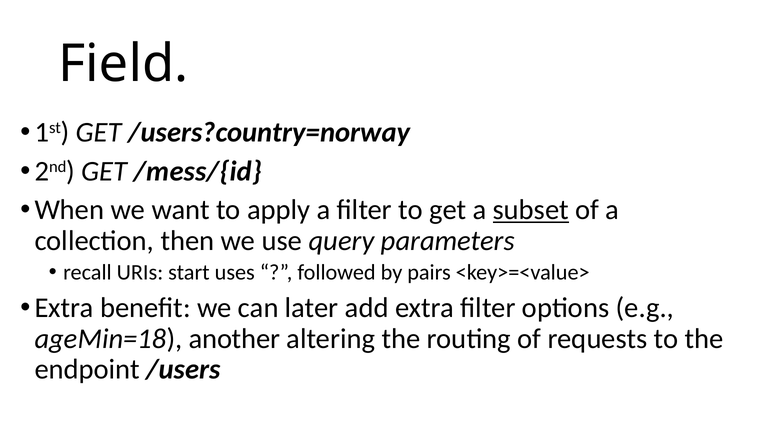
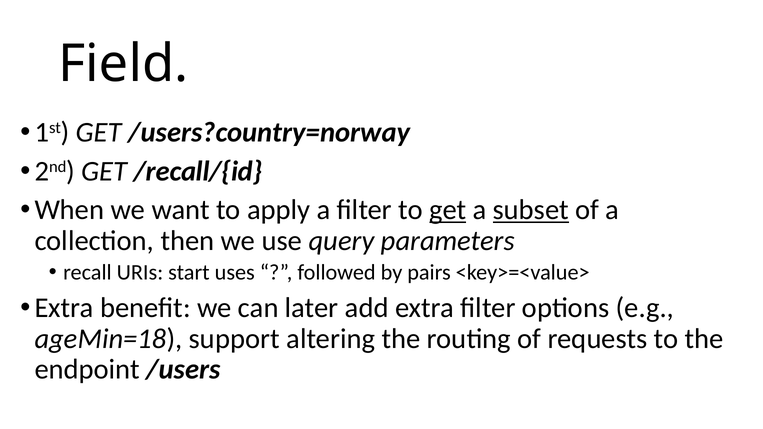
/mess/{id: /mess/{id -> /recall/{id (198, 171)
get underline: none -> present (448, 210)
another: another -> support (234, 339)
